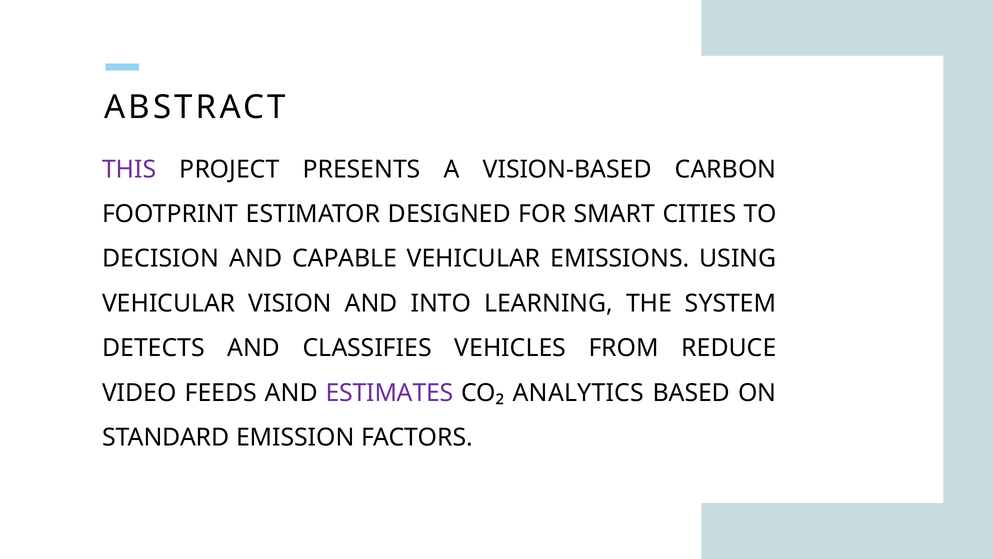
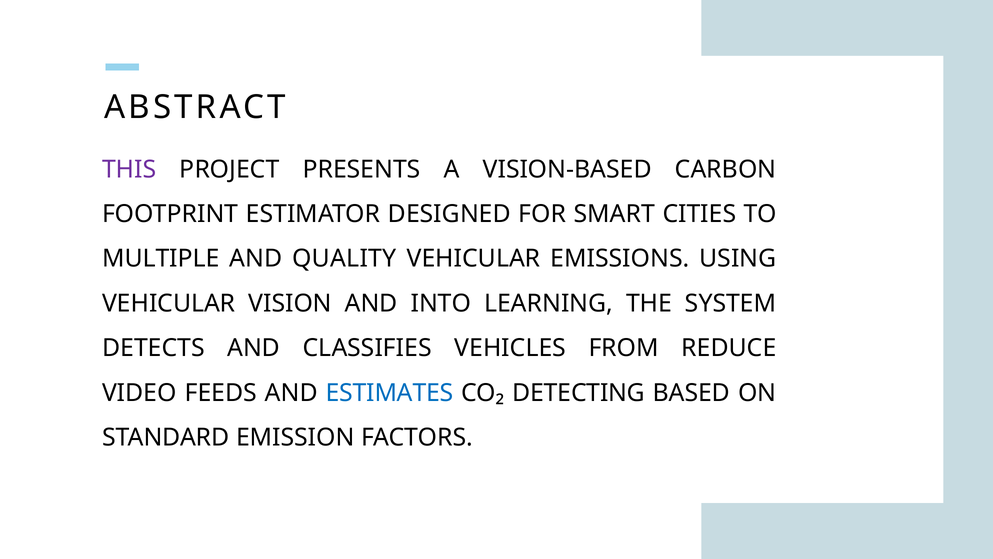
DECISION: DECISION -> MULTIPLE (161, 259)
CAPABLE: CAPABLE -> QUALITY (344, 259)
ESTIMATES colour: purple -> blue (390, 393)
ANALYTICS: ANALYTICS -> DETECTING (579, 393)
